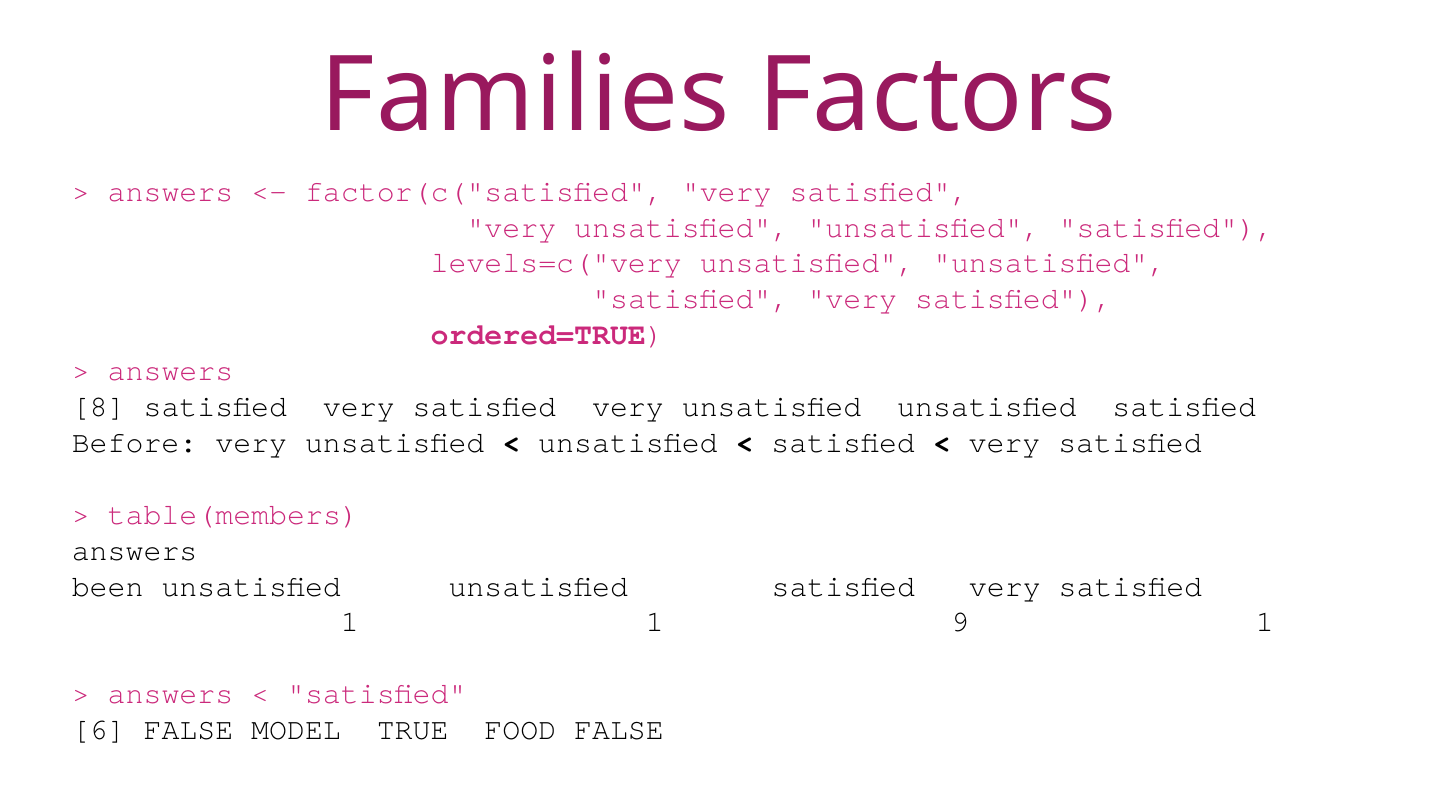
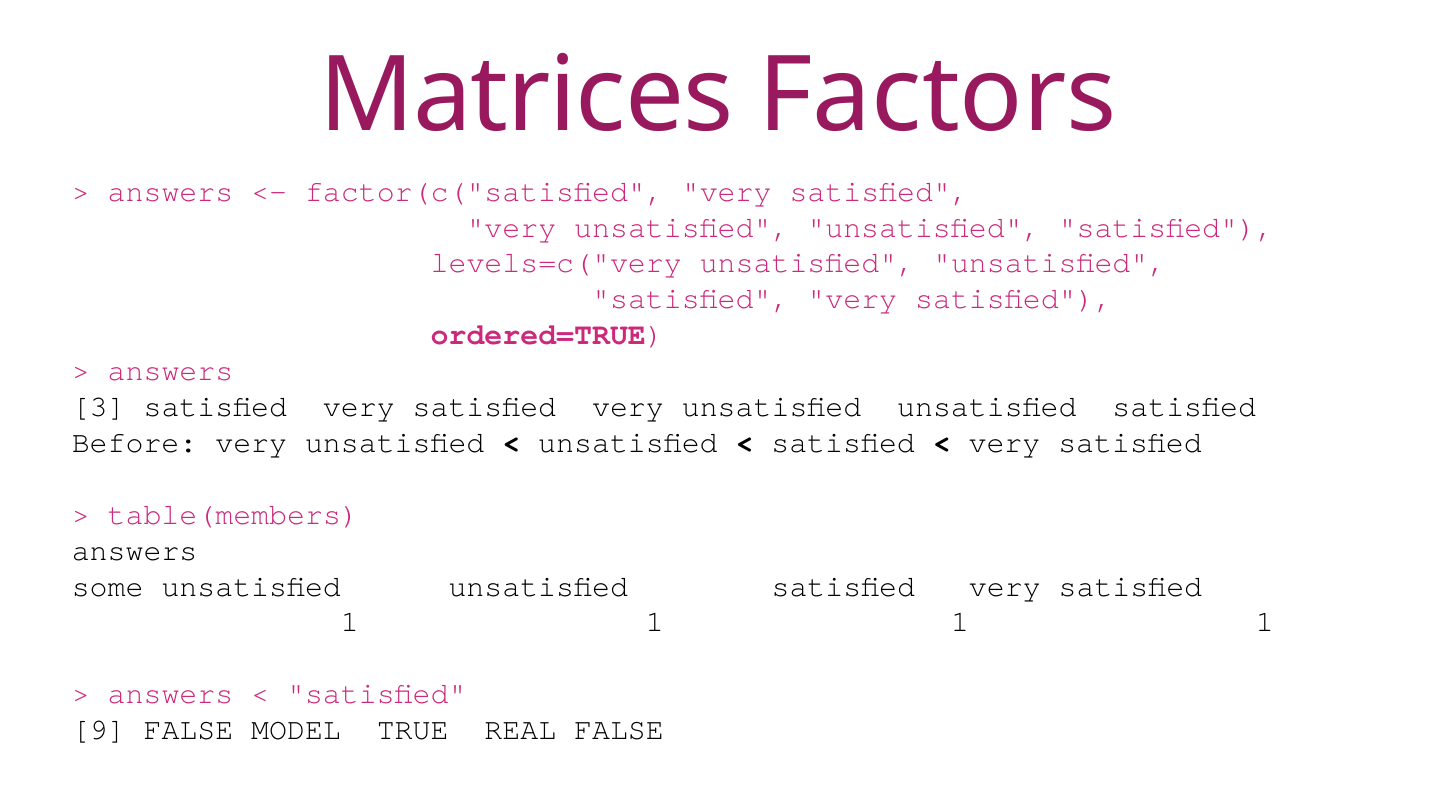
Families: Families -> Matrices (526, 96)
8: 8 -> 3 (99, 407)
been: been -> some (108, 586)
9: 9 -> 1 (960, 622)
6: 6 -> 9 (99, 730)
FOOD: FOOD -> REAL (520, 730)
